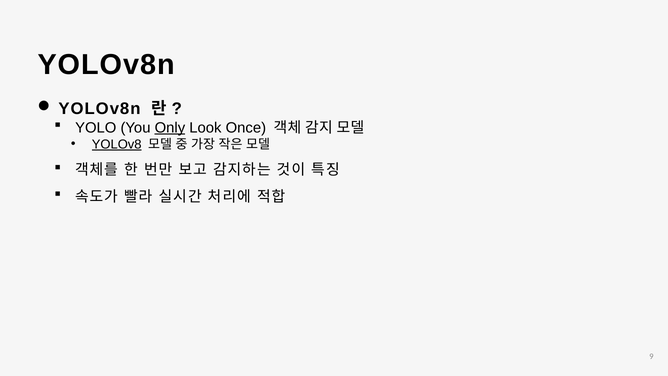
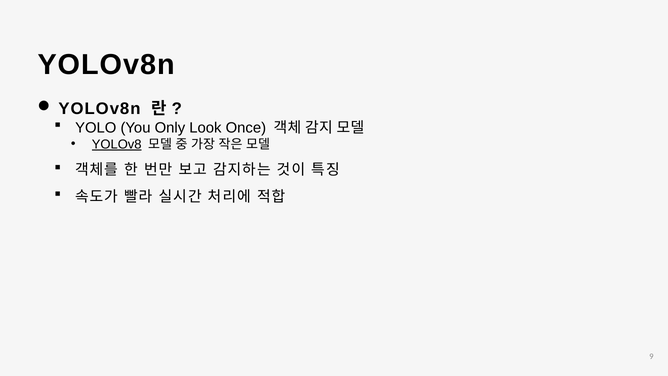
Only underline: present -> none (170, 128)
